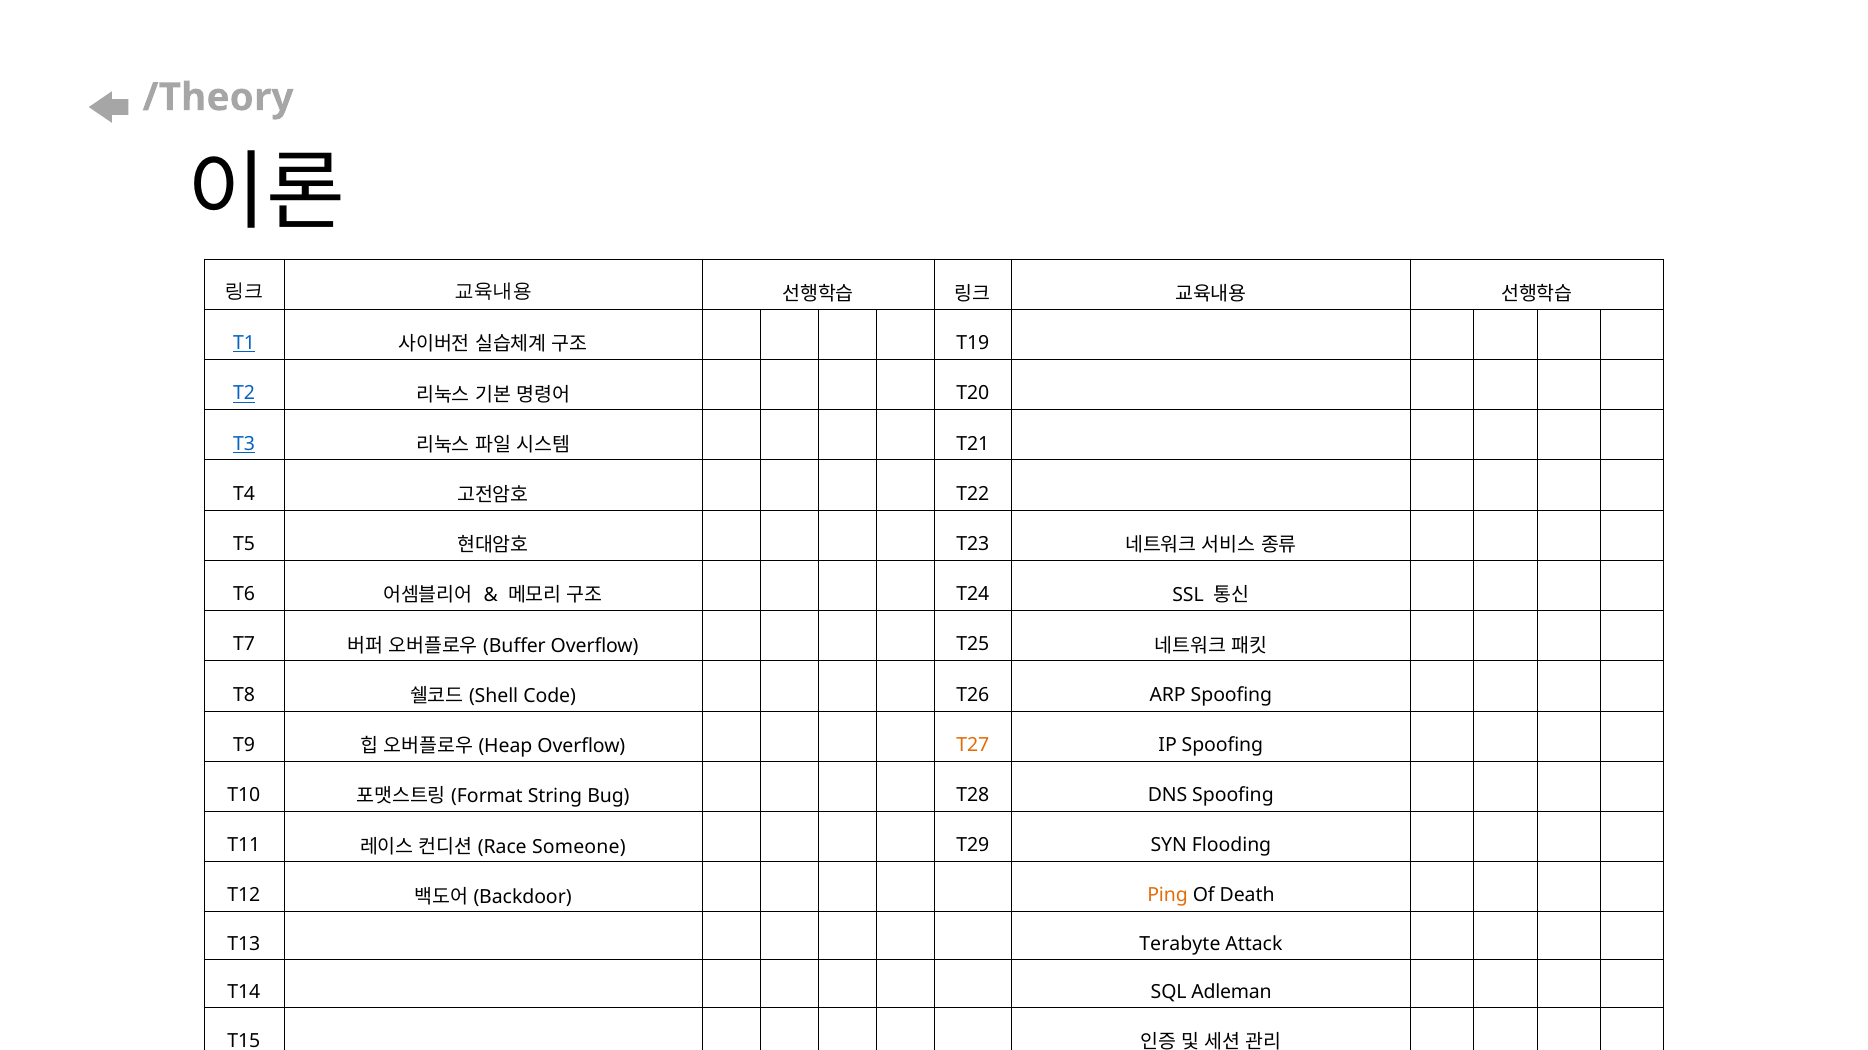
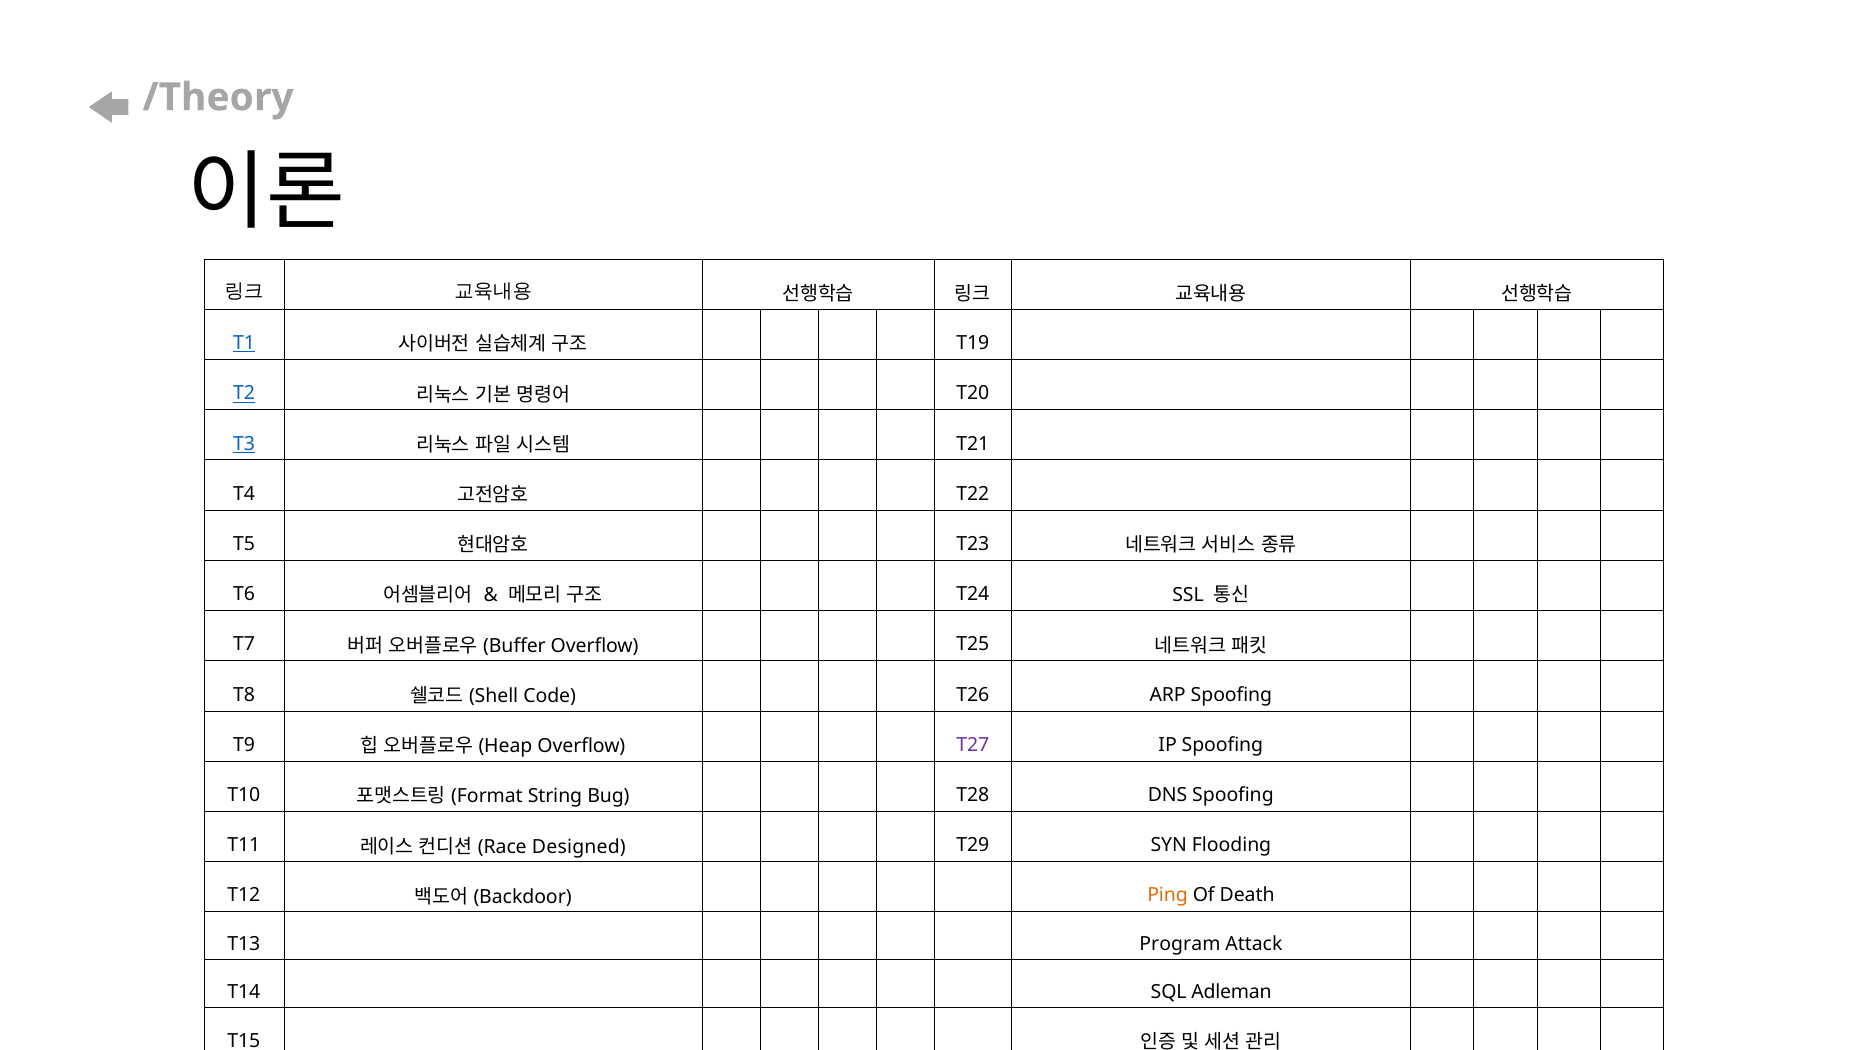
T27 colour: orange -> purple (973, 745)
Someone: Someone -> Designed (579, 847)
Terabyte: Terabyte -> Program (1180, 945)
